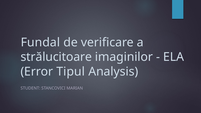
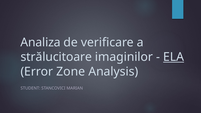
Fundal: Fundal -> Analiza (41, 42)
ELA underline: none -> present (174, 57)
Tipul: Tipul -> Zone (71, 72)
